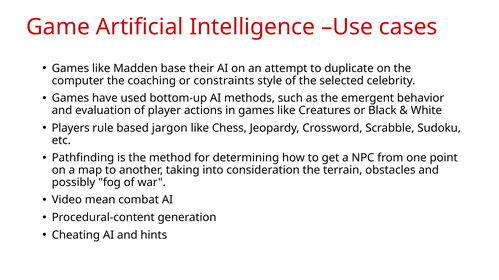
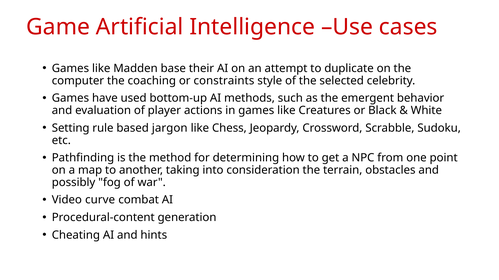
Players: Players -> Setting (71, 128)
mean: mean -> curve (100, 200)
